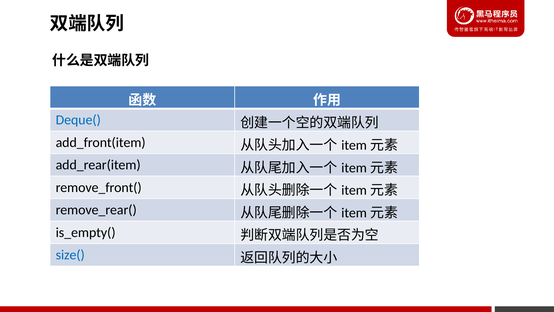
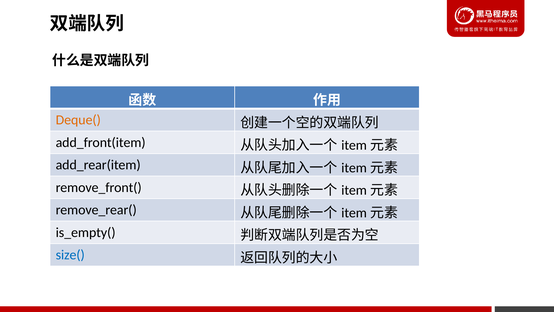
Deque( colour: blue -> orange (78, 120)
